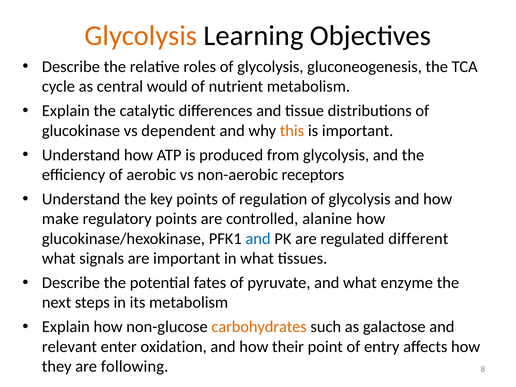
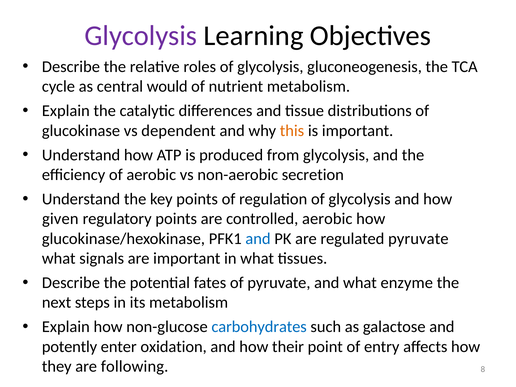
Glycolysis colour: orange -> purple (141, 36)
receptors: receptors -> secretion (313, 175)
make: make -> given (60, 219)
controlled alanine: alanine -> aerobic (327, 219)
regulated different: different -> pyruvate (418, 239)
carbohydrates colour: orange -> blue (259, 327)
relevant: relevant -> potently (70, 347)
